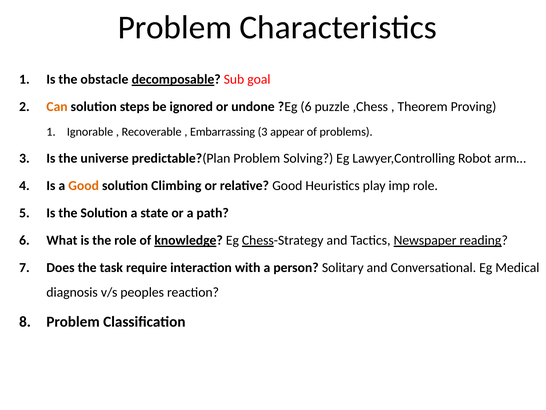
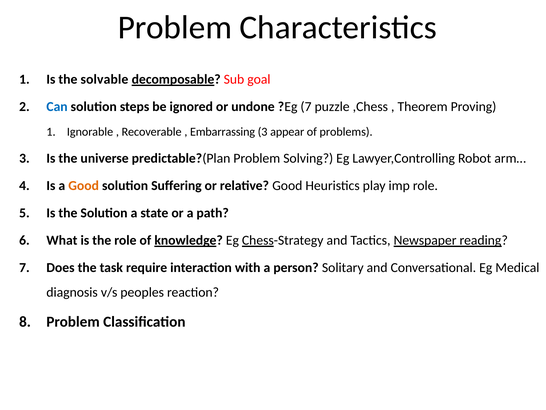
obstacle: obstacle -> solvable (104, 79)
Can colour: orange -> blue (57, 107)
?Eg 6: 6 -> 7 (306, 107)
Climbing: Climbing -> Suffering (176, 185)
